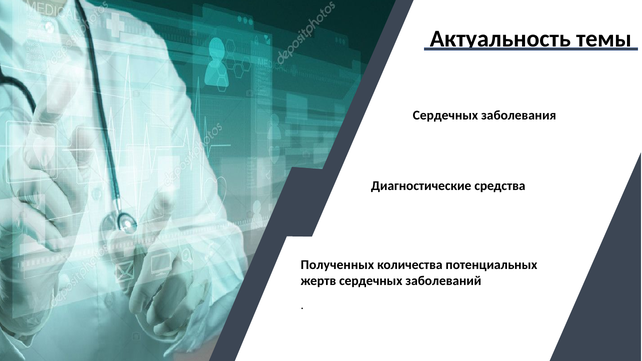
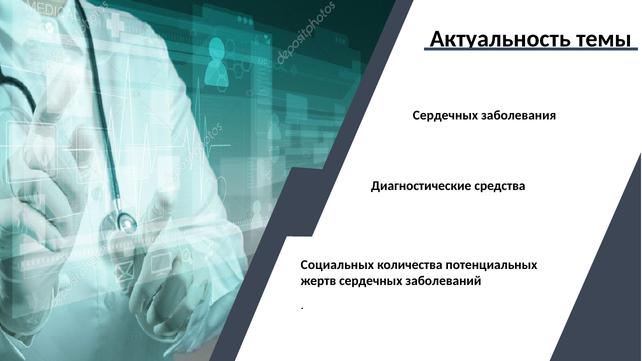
Полученных: Полученных -> Социальных (337, 265)
